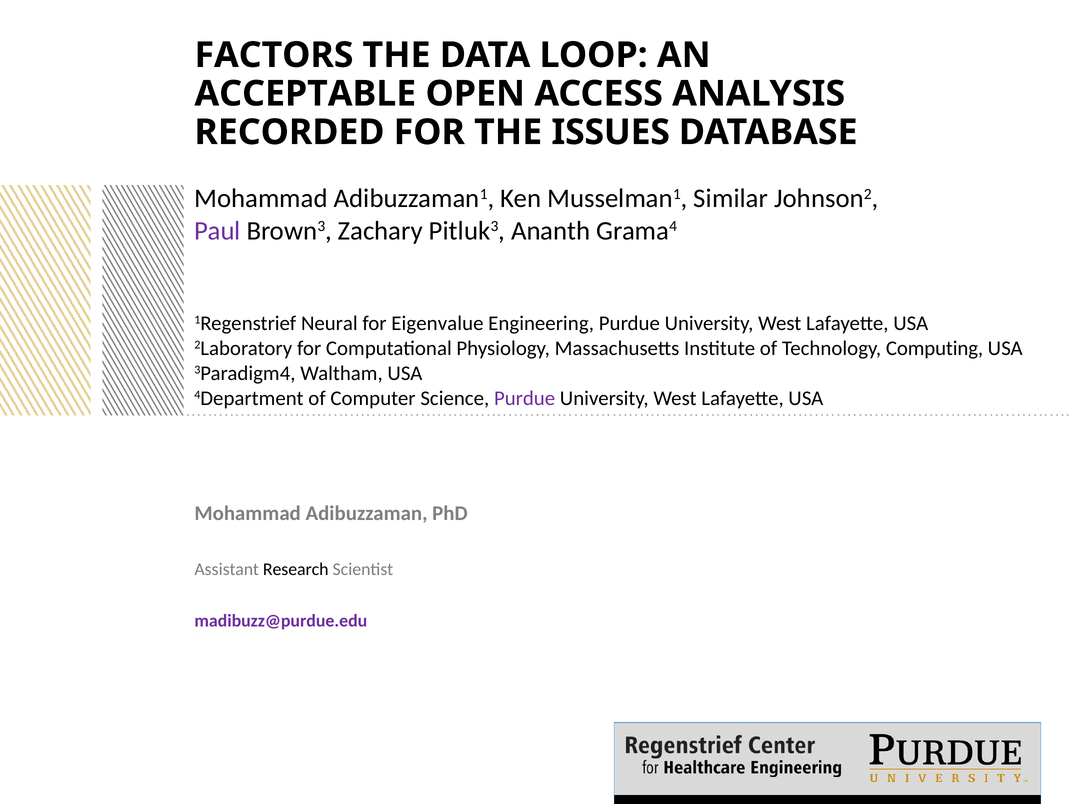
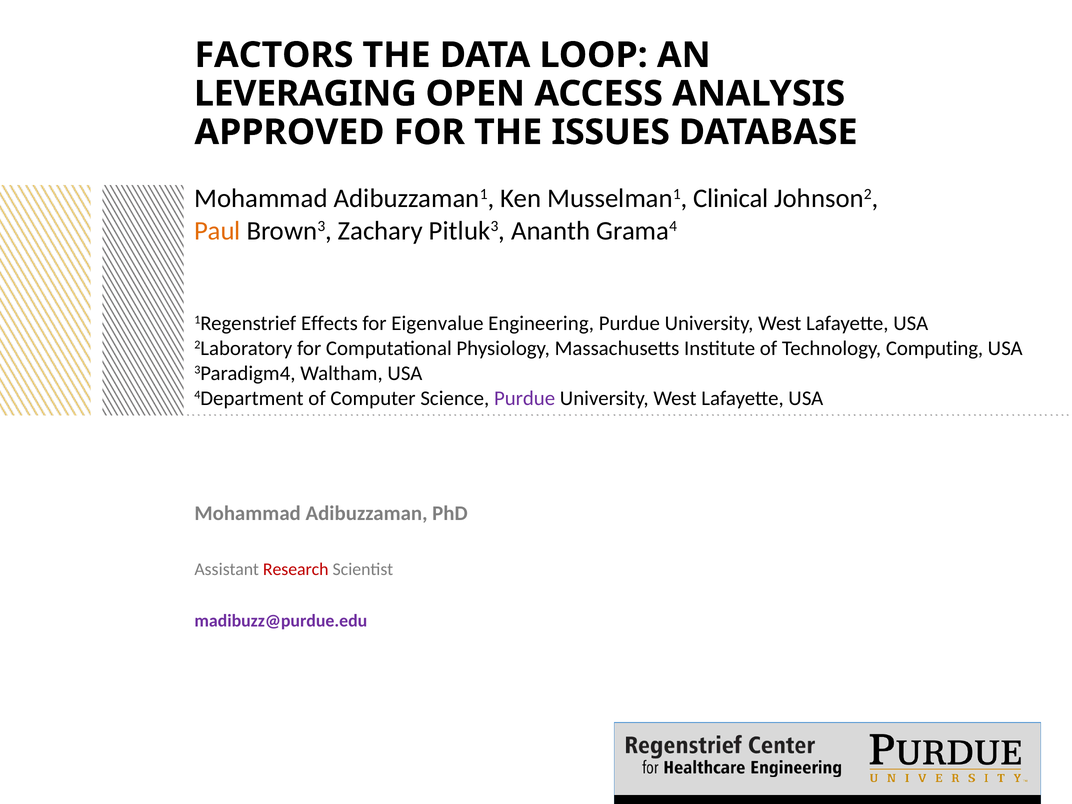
ACCEPTABLE: ACCEPTABLE -> LEVERAGING (306, 94)
RECORDED: RECORDED -> APPROVED (289, 132)
Similar: Similar -> Clinical (731, 199)
Paul colour: purple -> orange (217, 231)
Neural: Neural -> Effects (329, 323)
Research colour: black -> red (296, 569)
